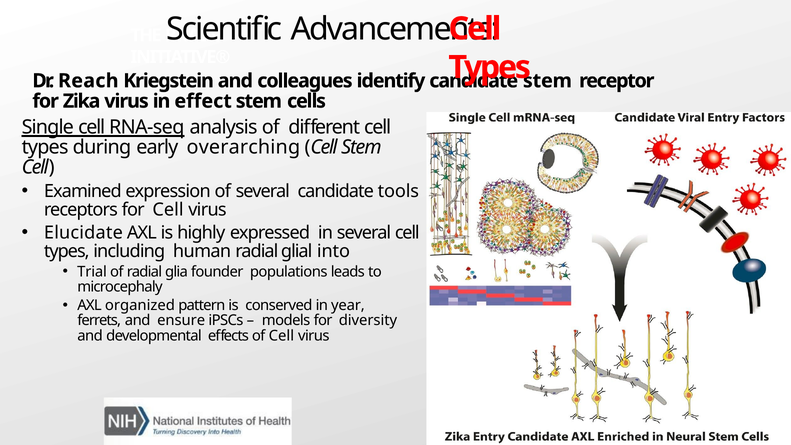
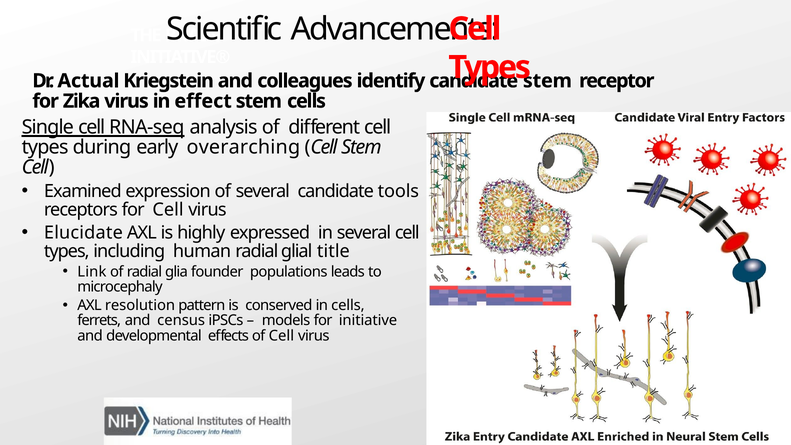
Reach: Reach -> Actual (88, 81)
into: into -> title (333, 251)
Trial: Trial -> Link (92, 272)
organized: organized -> resolution (140, 305)
in year: year -> cells (348, 305)
ensure: ensure -> census (181, 320)
diversity: diversity -> initiative (368, 320)
